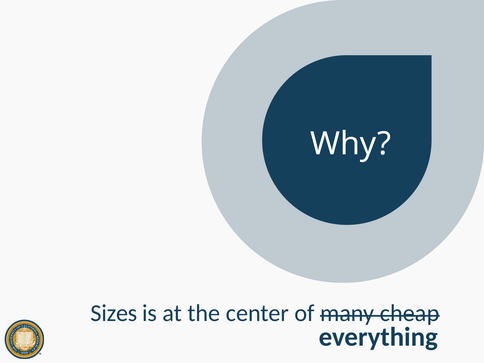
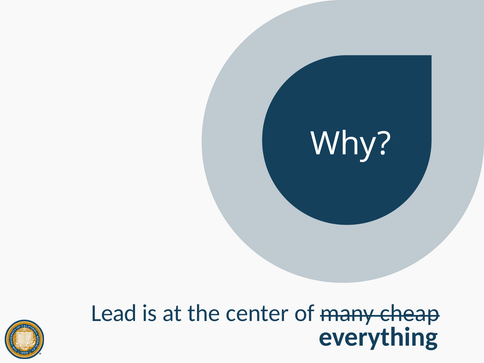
Sizes: Sizes -> Lead (114, 313)
